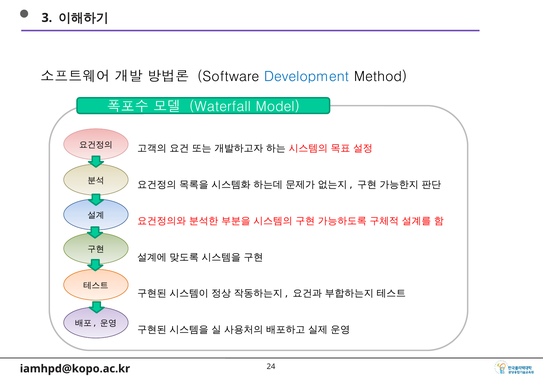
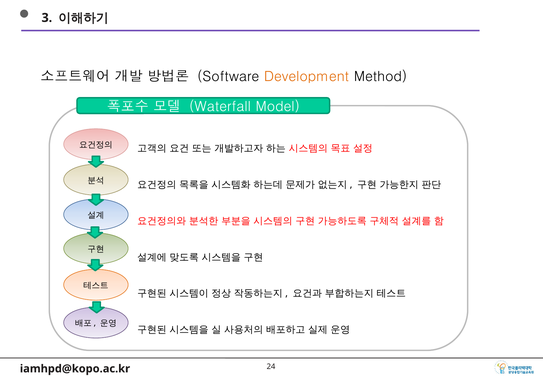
Development colour: blue -> orange (306, 77)
